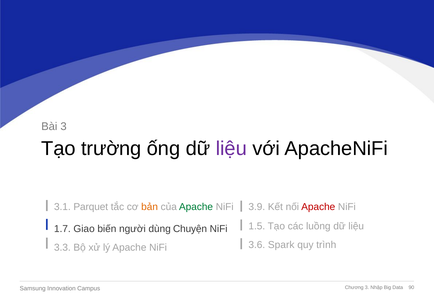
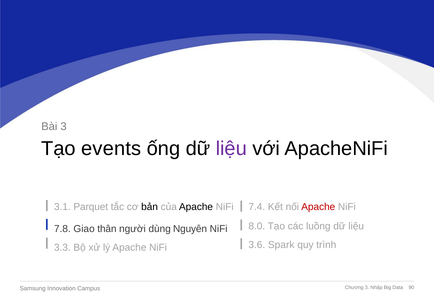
trường: trường -> events (111, 149)
bản colour: orange -> black (150, 207)
Apache colour: green -> black (196, 207)
3.9: 3.9 -> 7.4 (257, 207)
1.5: 1.5 -> 8.0 (257, 227)
1.7: 1.7 -> 7.8 (62, 229)
biến: biến -> thân (107, 229)
Chuyện: Chuyện -> Nguyên (190, 229)
